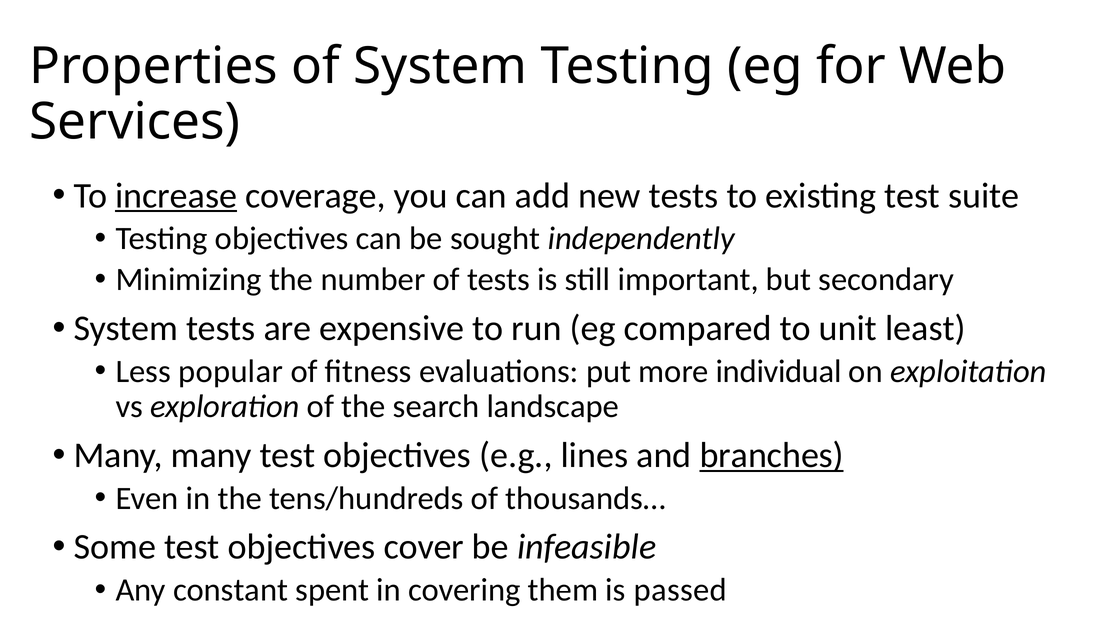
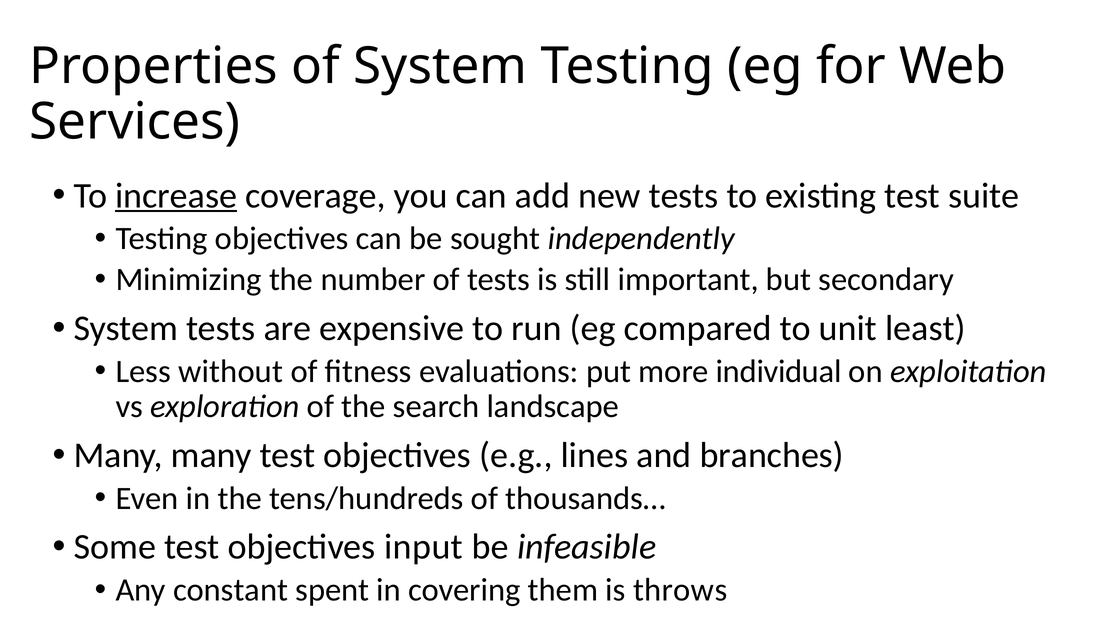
popular: popular -> without (231, 371)
branches underline: present -> none (772, 455)
cover: cover -> input (424, 547)
passed: passed -> throws (680, 590)
